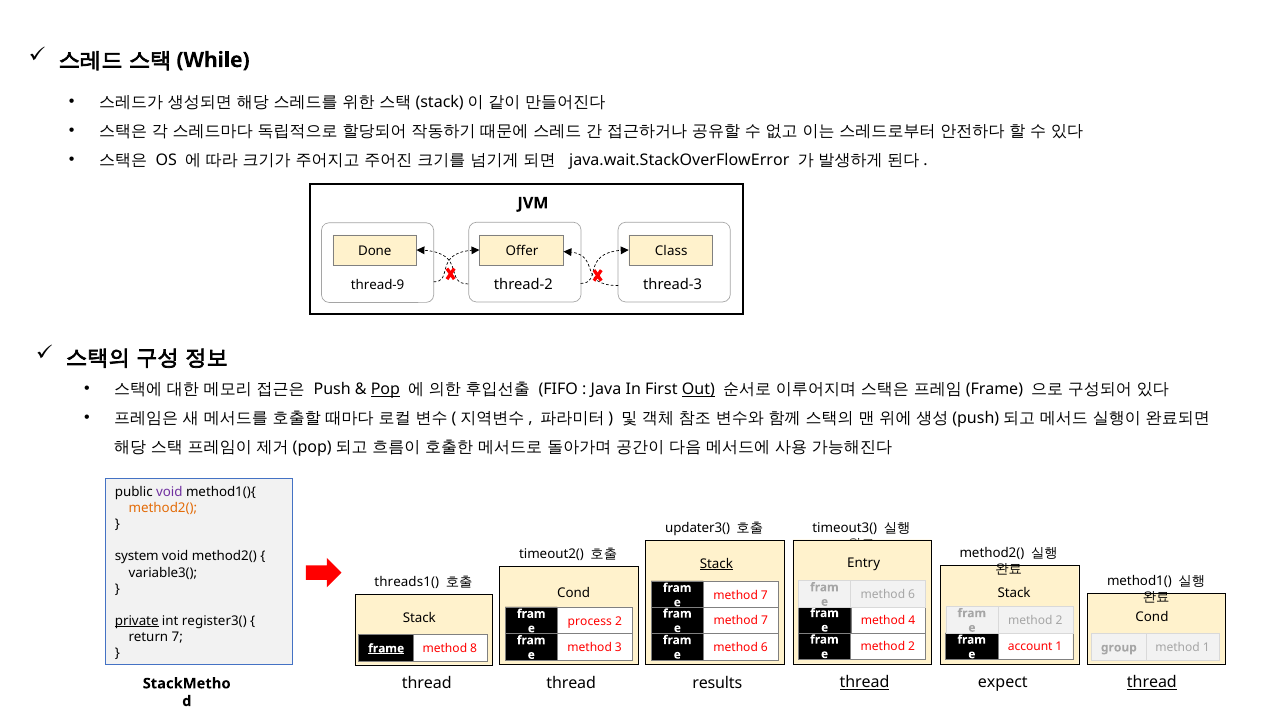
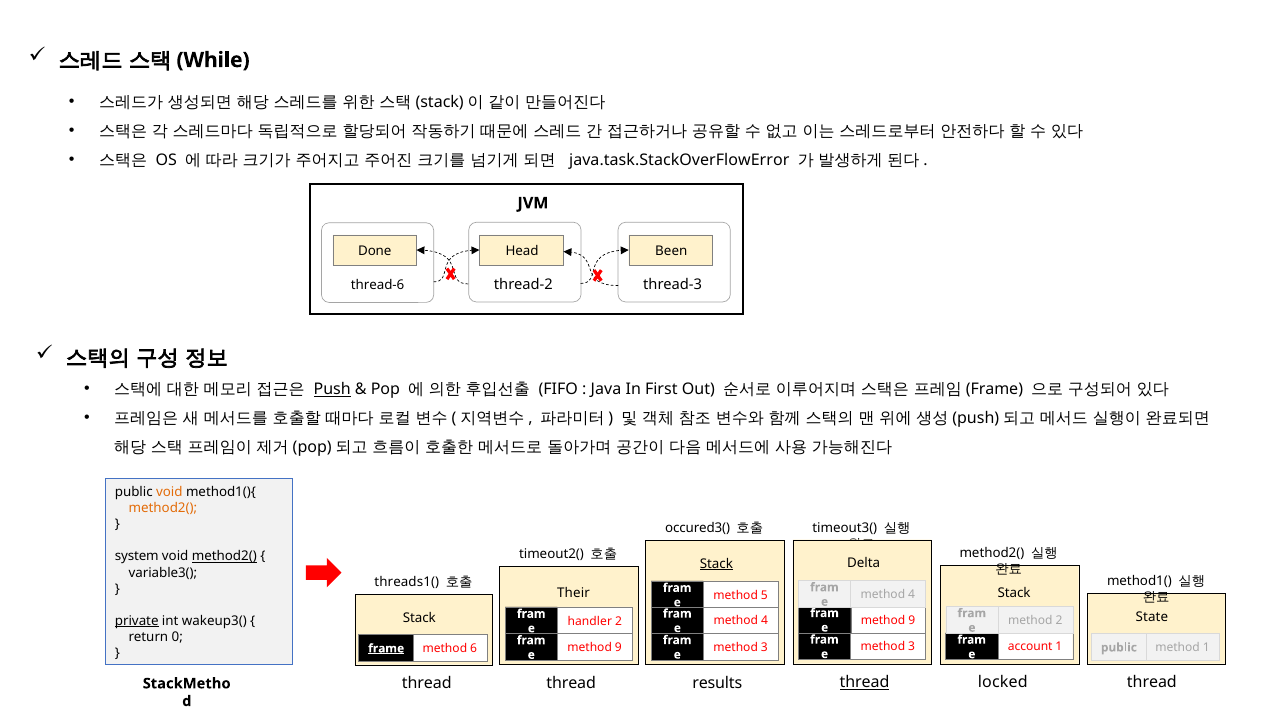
java.wait.StackOverFlowError: java.wait.StackOverFlowError -> java.task.StackOverFlowError (679, 160)
Offer: Offer -> Head (522, 251)
Class: Class -> Been (671, 251)
thread-9: thread-9 -> thread-6 (378, 285)
Push underline: none -> present (332, 389)
Pop underline: present -> none (385, 389)
Out underline: present -> none (698, 389)
void colour: purple -> orange (169, 492)
updater3(: updater3( -> occured3( (698, 529)
method2( underline: none -> present (224, 557)
Entry: Entry -> Delta (864, 563)
Cond: Cond -> Their (574, 594)
6: 6 -> 4 (912, 595)
7: 7 -> 5 (764, 595)
Cond: Cond -> State (1152, 617)
4: 4 -> 9 (912, 621)
register3(: register3( -> wakeup3( (214, 621)
7: 7 -> 4 (765, 621)
process: process -> handler (590, 621)
return 7: 7 -> 0 (177, 637)
2: 2 -> 3 (912, 647)
6: 6 -> 3 (764, 648)
3: 3 -> 9 (618, 648)
8: 8 -> 6 (474, 649)
group: group -> public (1119, 648)
expect: expect -> locked (1003, 682)
thread underline: present -> none (1152, 682)
